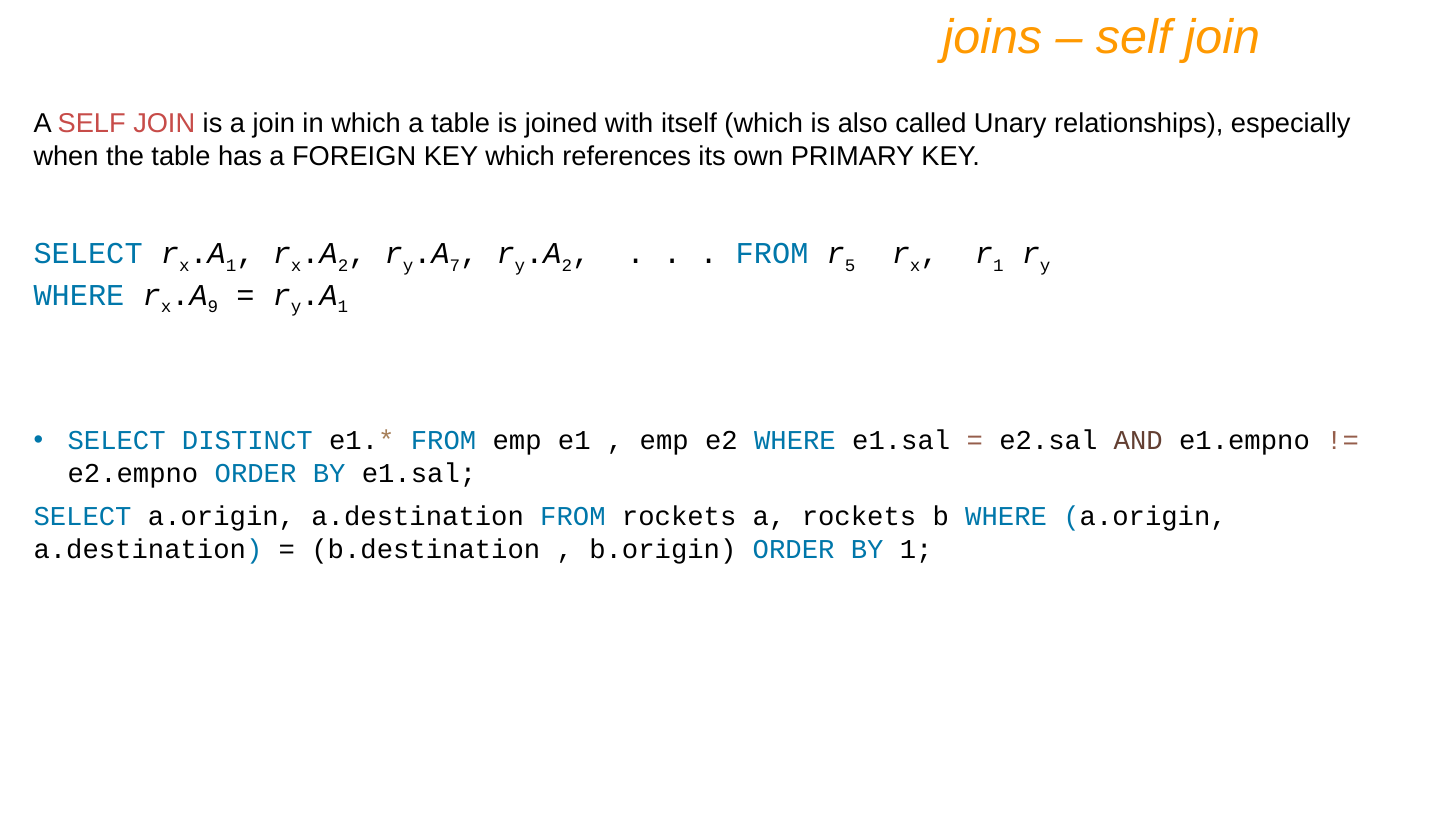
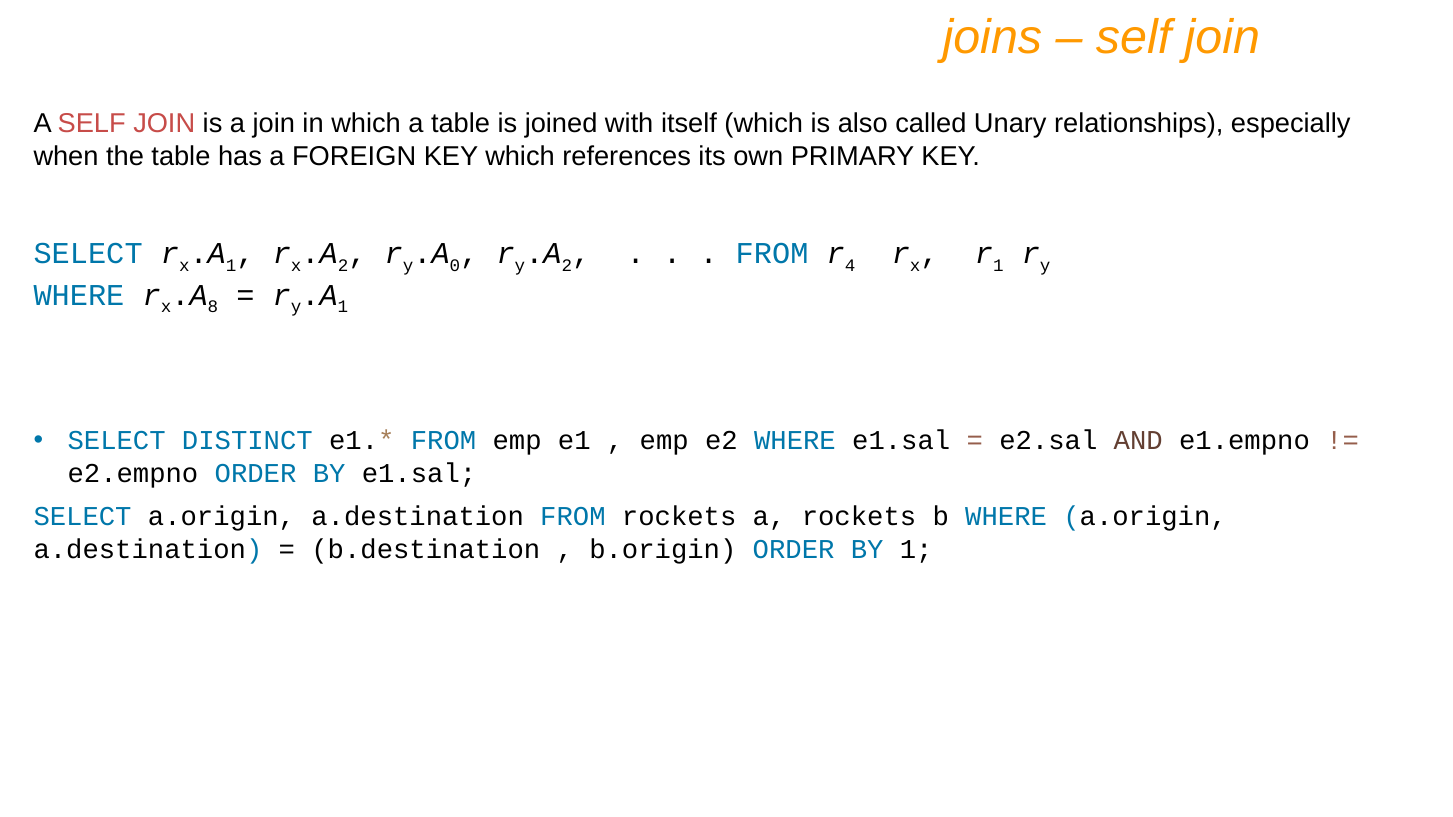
7: 7 -> 0 (455, 266)
5: 5 -> 4 (850, 266)
9: 9 -> 8 (213, 307)
